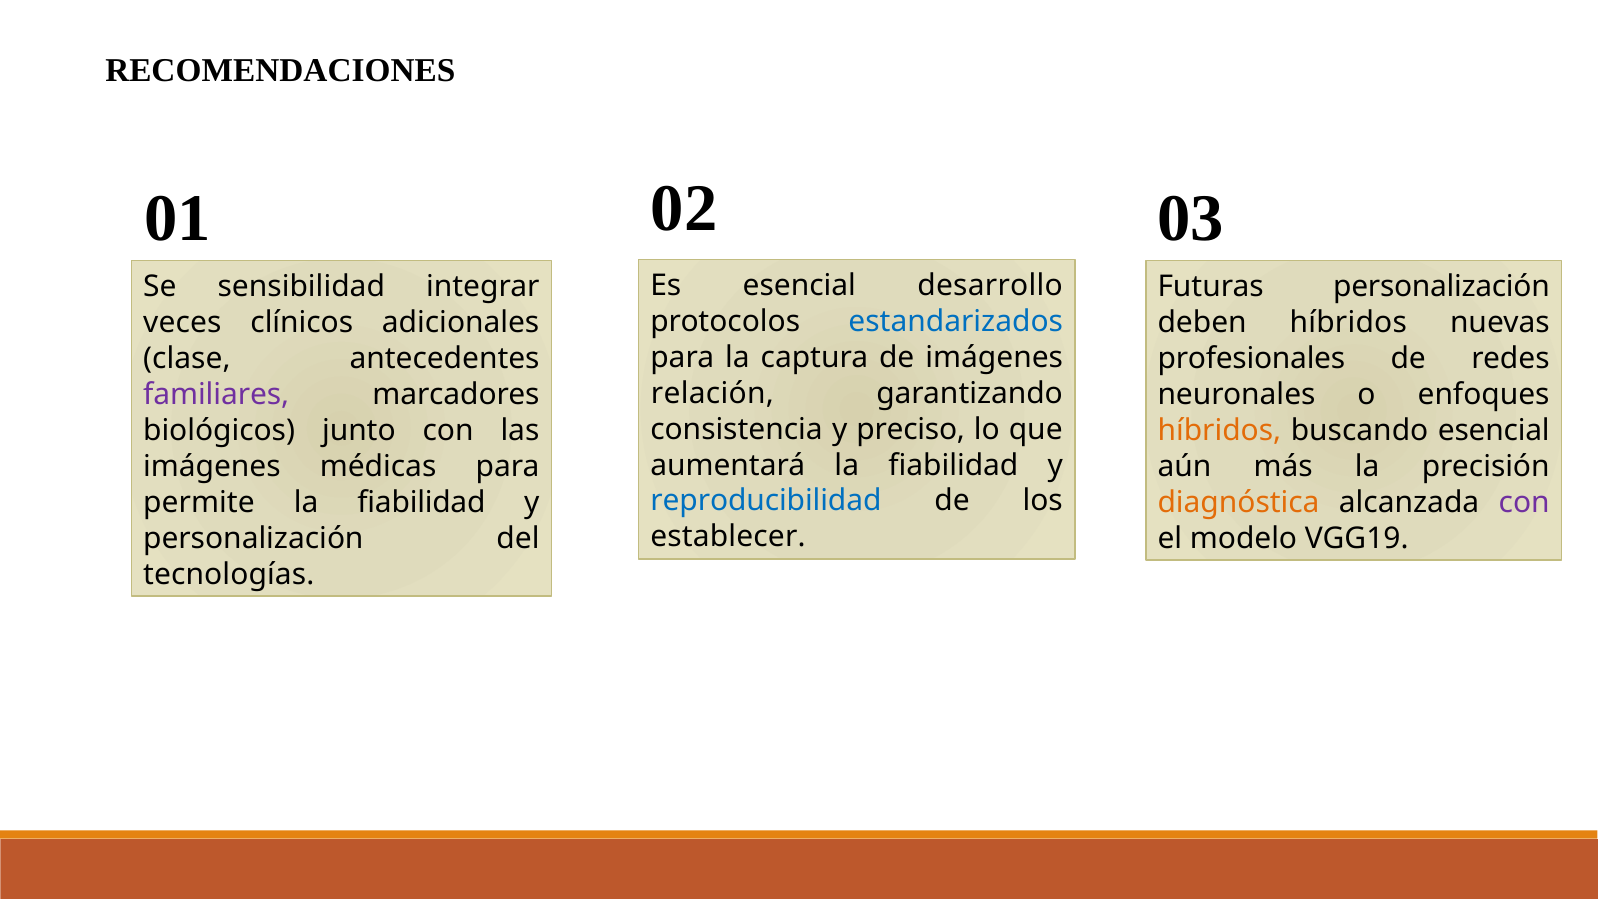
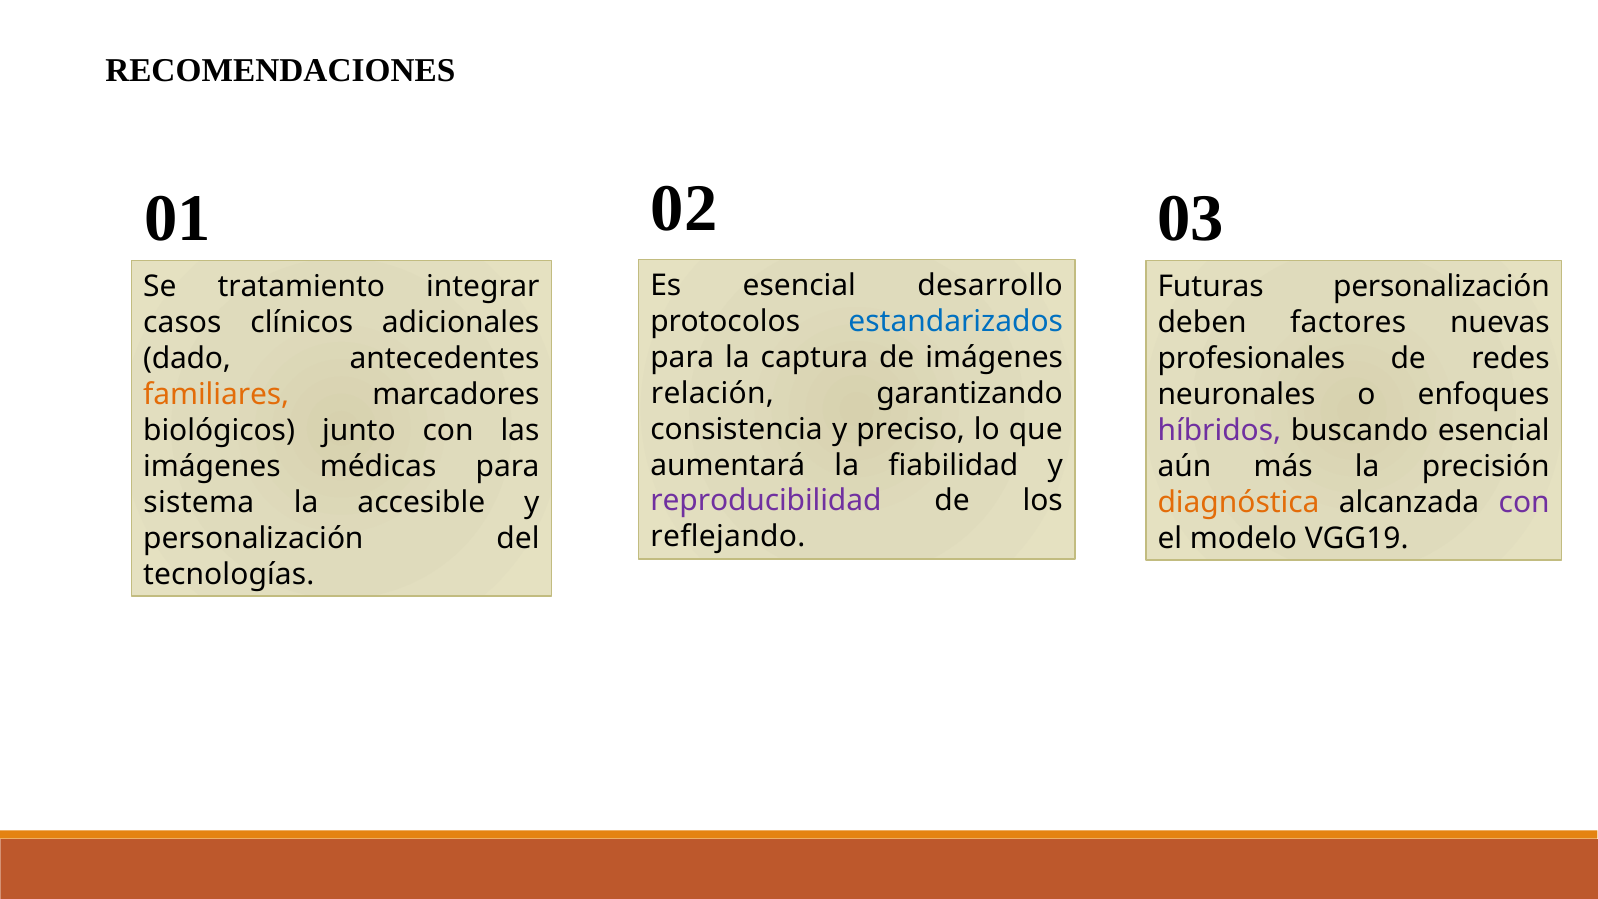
sensibilidad: sensibilidad -> tratamiento (301, 287)
veces: veces -> casos (182, 322)
deben híbridos: híbridos -> factores (1348, 322)
clase: clase -> dado (187, 358)
familiares colour: purple -> orange (216, 394)
híbridos colour: orange -> purple (1219, 430)
reproducibilidad colour: blue -> purple (766, 501)
permite: permite -> sistema (199, 502)
fiabilidad: fiabilidad -> accesible (421, 502)
establecer: establecer -> reflejando (728, 537)
